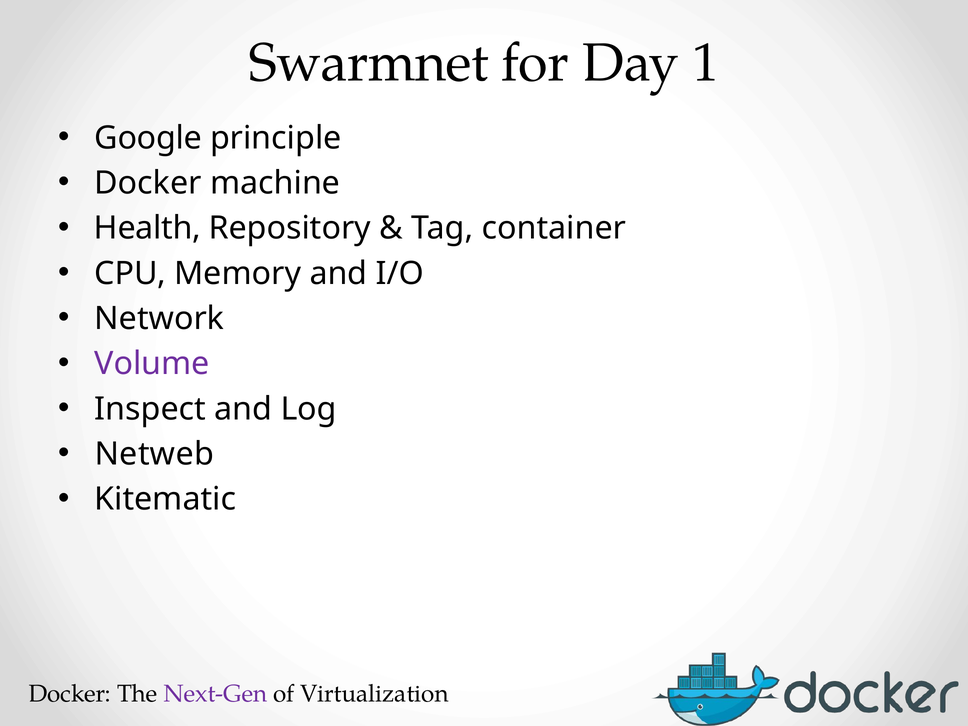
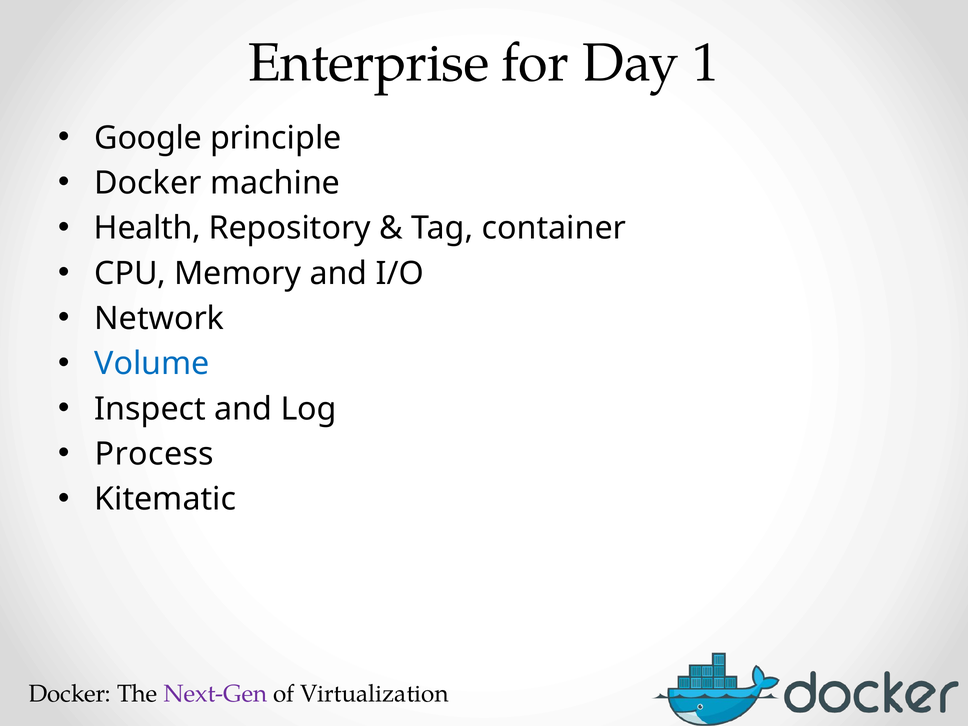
Swarmnet: Swarmnet -> Enterprise (369, 63)
Volume colour: purple -> blue (152, 364)
Netweb: Netweb -> Process (154, 454)
